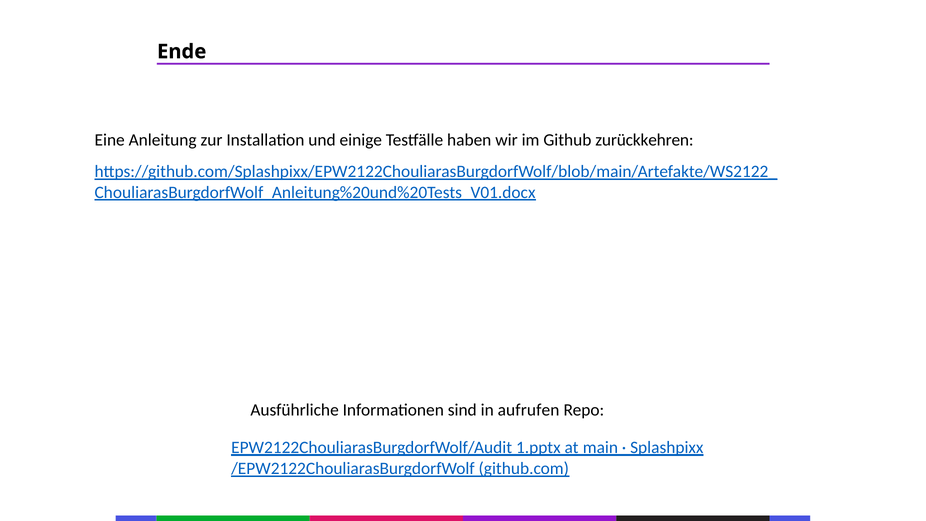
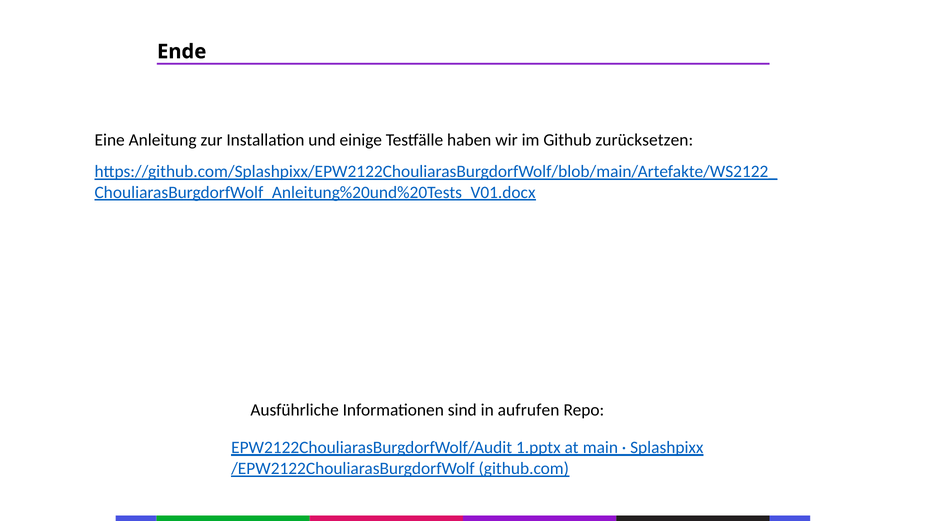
zurückkehren: zurückkehren -> zurücksetzen (644, 140)
